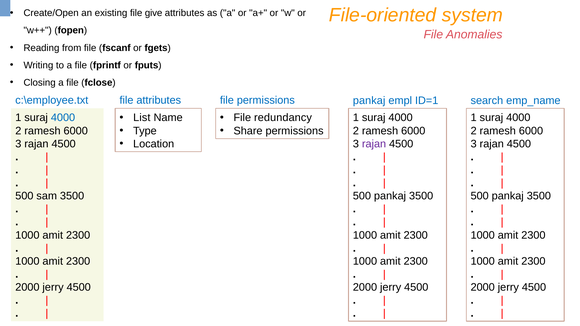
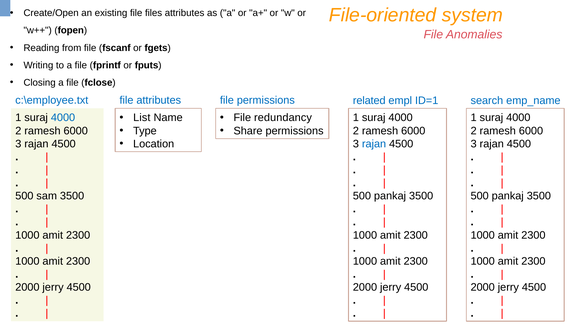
give: give -> files (154, 13)
permissions pankaj: pankaj -> related (369, 101)
rajan colour: purple -> blue (374, 144)
